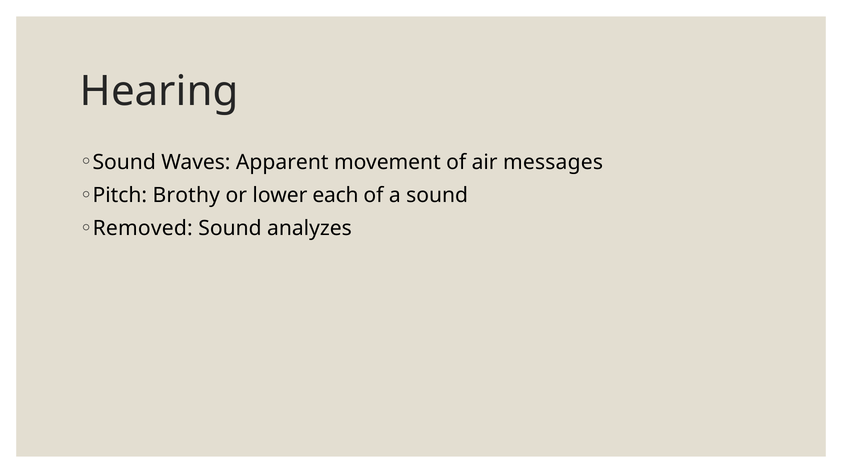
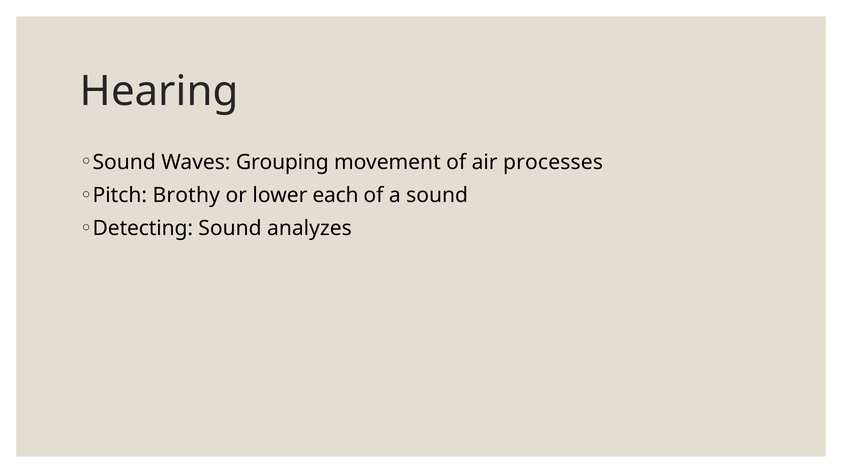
Apparent: Apparent -> Grouping (282, 163)
messages: messages -> processes (553, 163)
Removed: Removed -> Detecting (143, 229)
